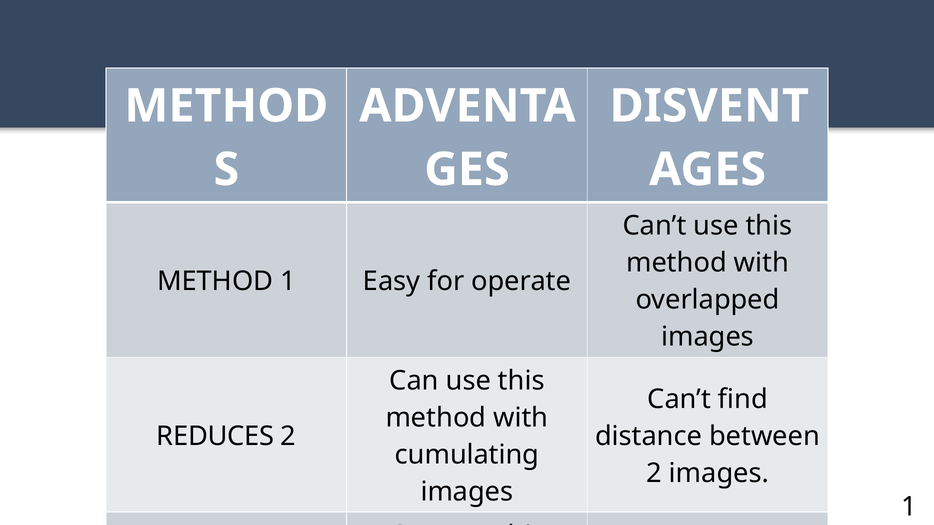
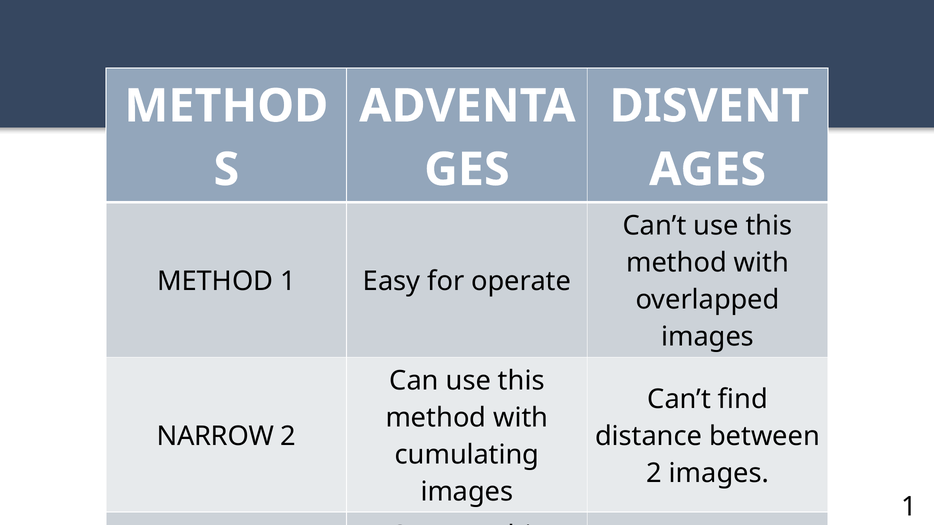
REDUCES: REDUCES -> NARROW (215, 437)
